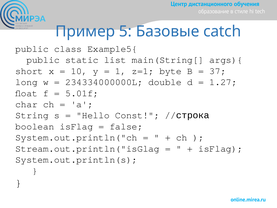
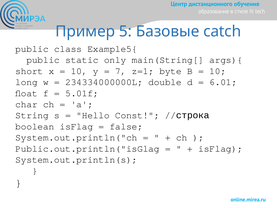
list: list -> only (115, 60)
1: 1 -> 7 (121, 71)
37: 37 -> 10 (218, 71)
1.27: 1.27 -> 6.01 (223, 82)
Stream.out.println("isGlag: Stream.out.println("isGlag -> Public.out.println("isGlag (87, 148)
